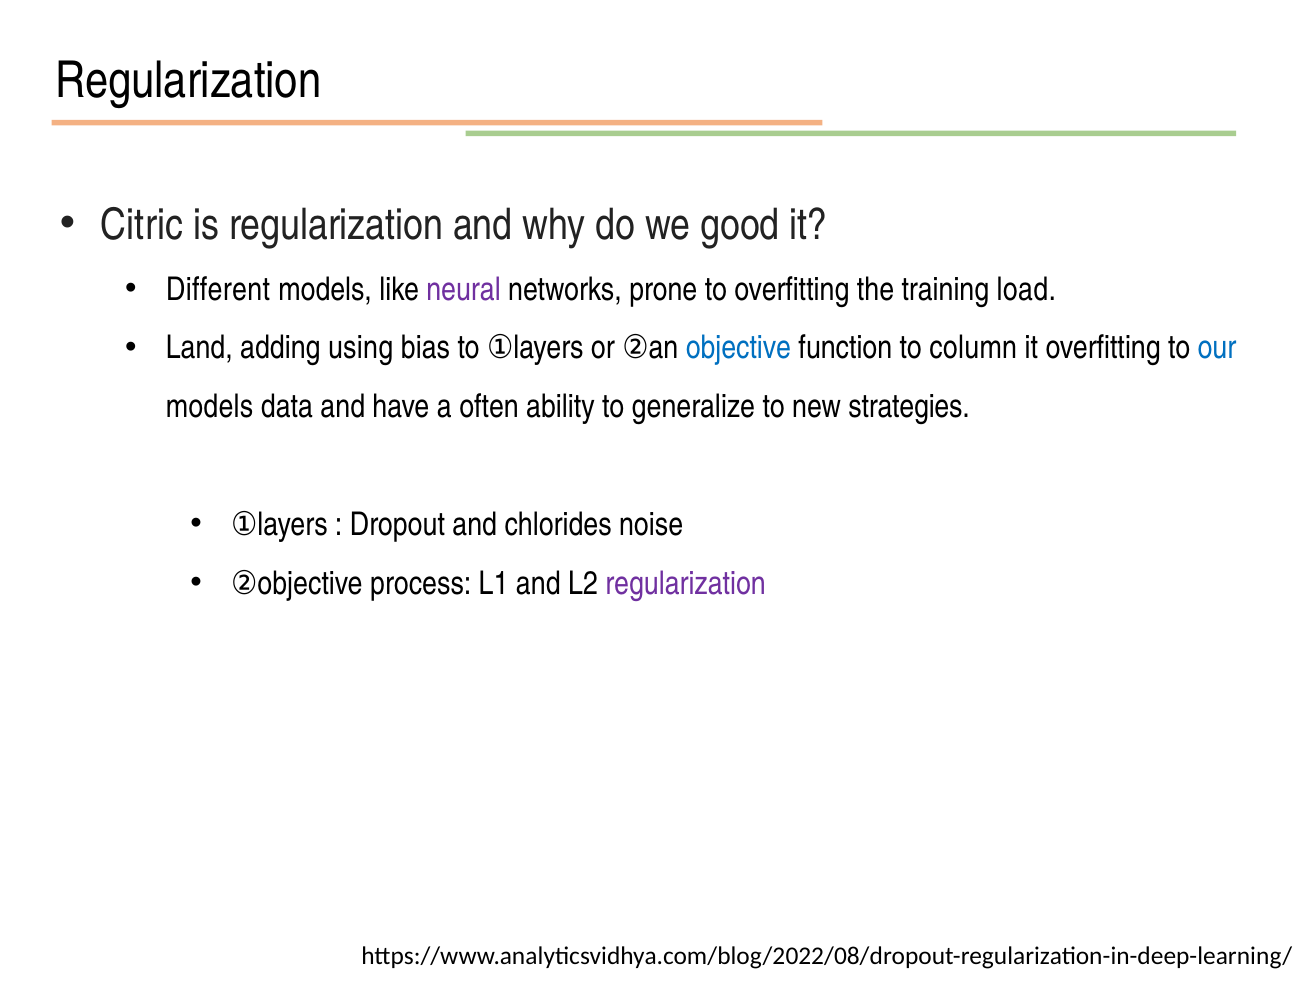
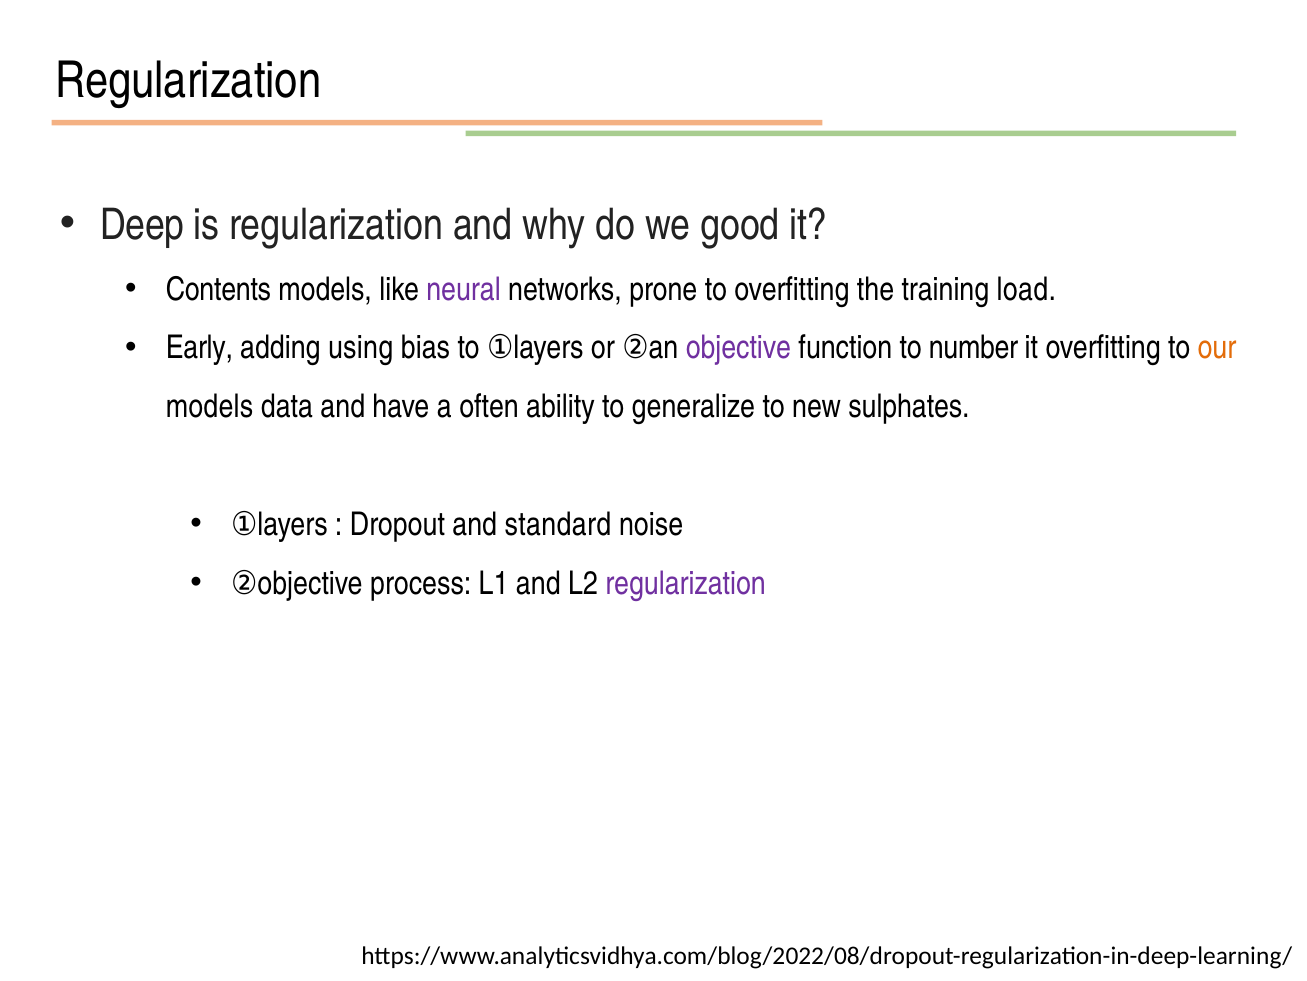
Citric: Citric -> Deep (142, 225)
Different: Different -> Contents (218, 289)
Land: Land -> Early (199, 348)
objective colour: blue -> purple (738, 348)
column: column -> number (973, 348)
our colour: blue -> orange (1217, 348)
strategies: strategies -> sulphates (909, 407)
chlorides: chlorides -> standard (558, 524)
